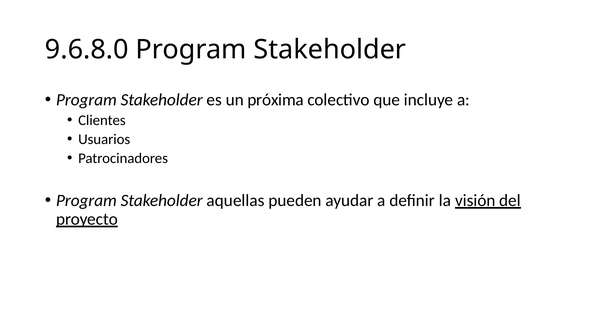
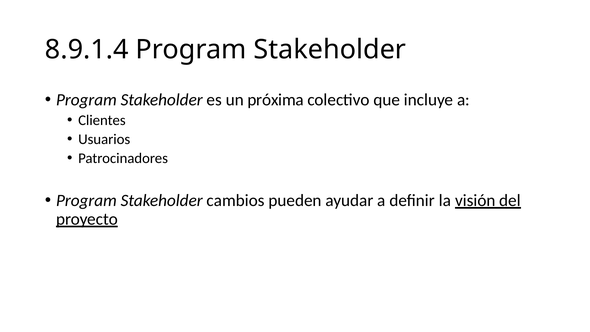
9.6.8.0: 9.6.8.0 -> 8.9.1.4 (87, 50)
aquellas: aquellas -> cambios (236, 200)
